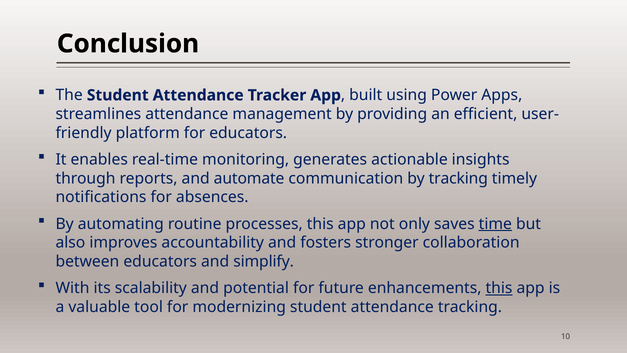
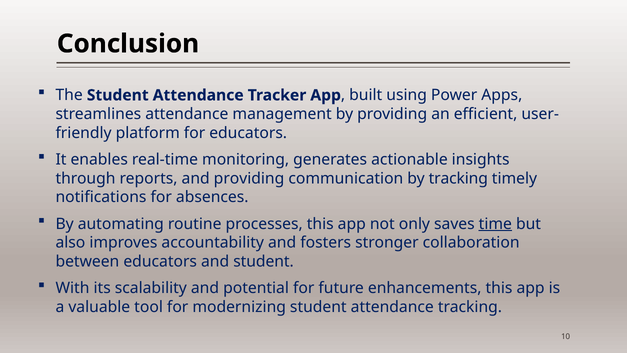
and automate: automate -> providing (249, 178)
and simplify: simplify -> student (264, 261)
this underline: present -> none (499, 288)
